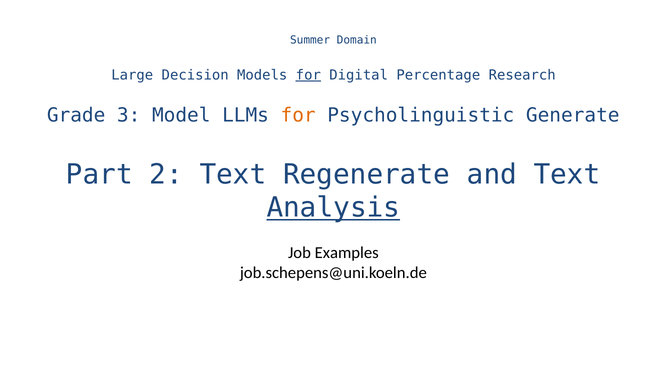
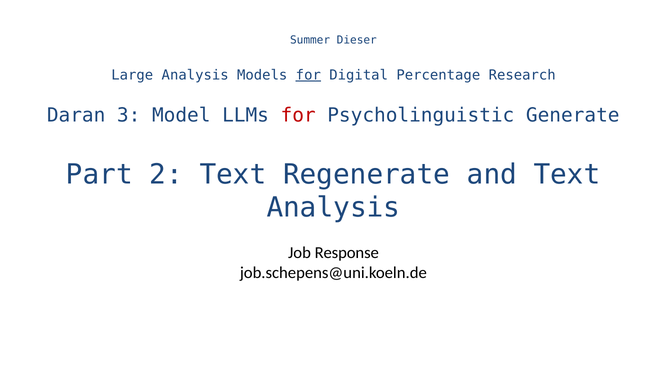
Domain: Domain -> Dieser (357, 40)
Large Decision: Decision -> Analysis (195, 75)
Grade: Grade -> Daran (76, 116)
for colour: orange -> red (298, 116)
Analysis underline: present -> none (333, 208)
Examples: Examples -> Response (347, 253)
